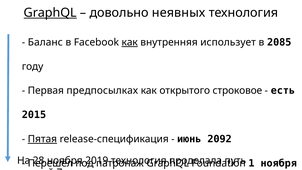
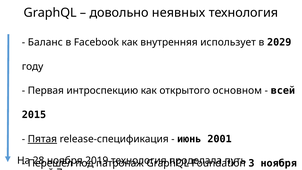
GraphQL underline: present -> none (50, 13)
как underline: present -> none (130, 42)
2085: 2085 -> 2029 (279, 42)
предпосылках: предпосылках -> интроспекцию (102, 91)
строковое: строковое -> основном (237, 91)
есть: есть -> всей (283, 91)
2092: 2092 -> 2001 (220, 139)
1: 1 -> 3 (251, 163)
